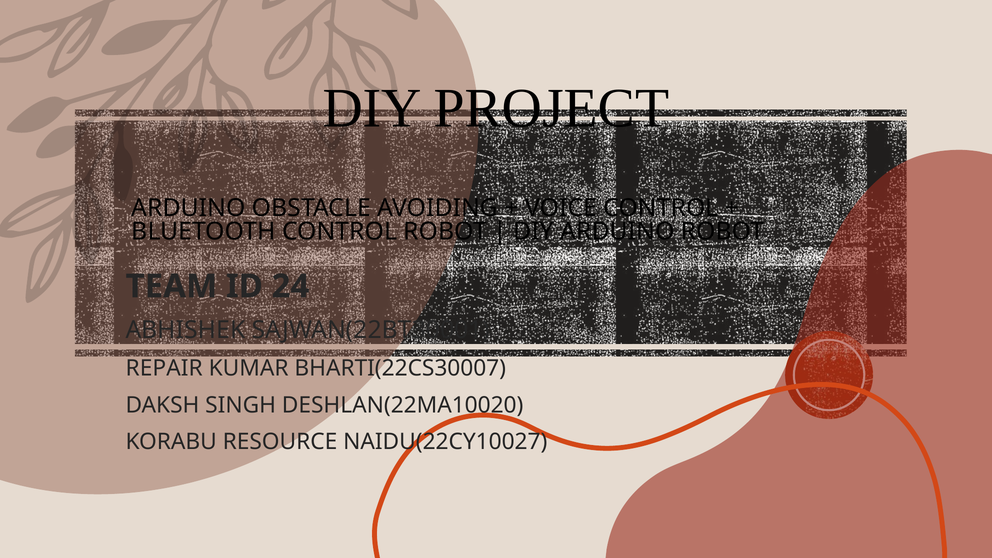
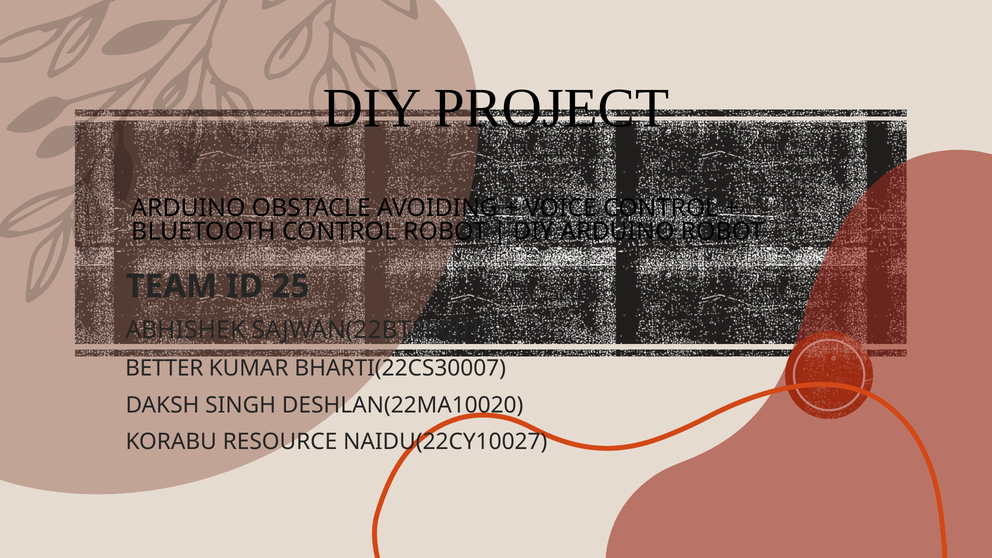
24: 24 -> 25 (290, 286)
REPAIR: REPAIR -> BETTER (164, 368)
